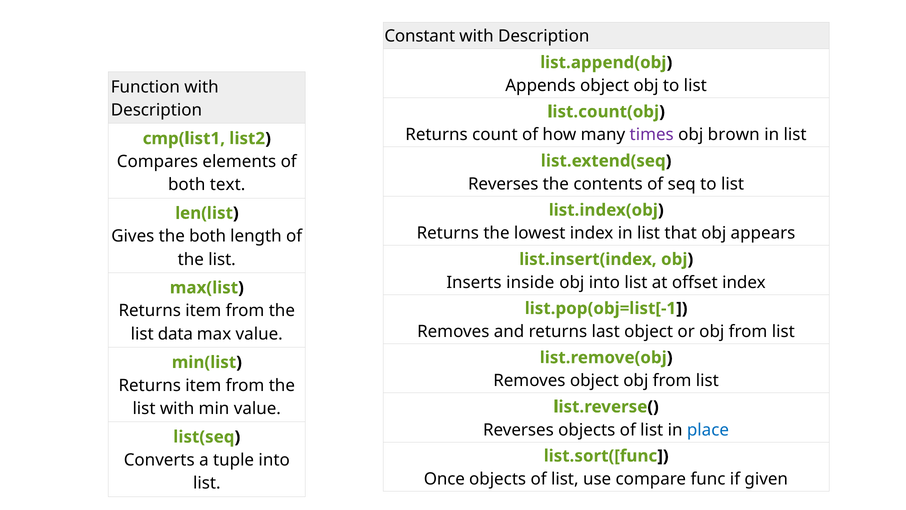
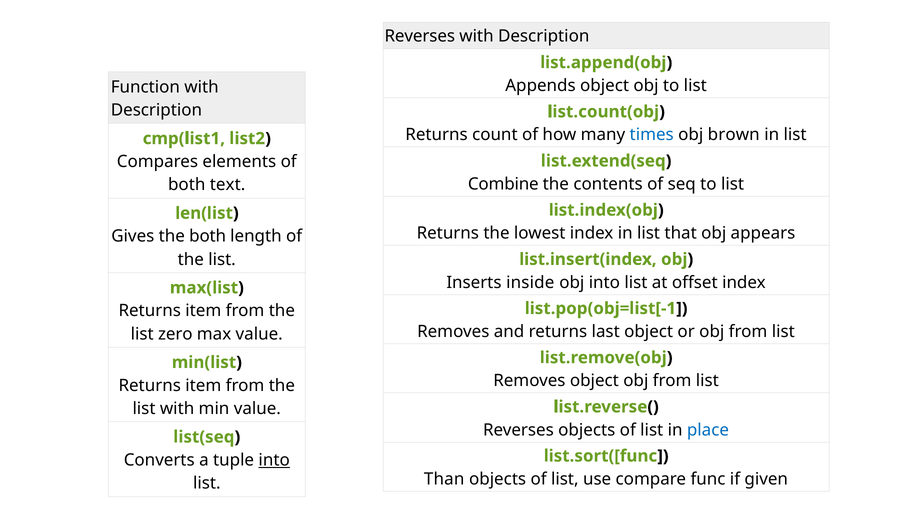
Constant: Constant -> Reverses (420, 36)
times colour: purple -> blue (652, 135)
Reverses: Reverses -> Combine (503, 184)
data: data -> zero (175, 334)
into underline: none -> present (274, 460)
Once: Once -> Than (444, 479)
